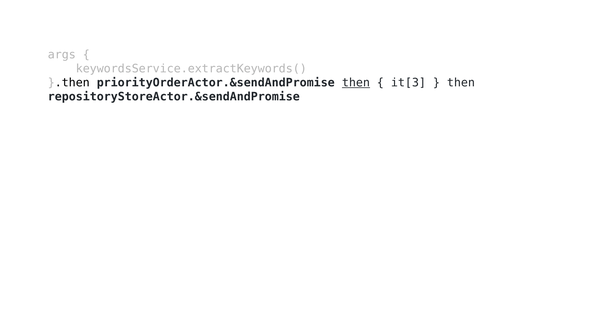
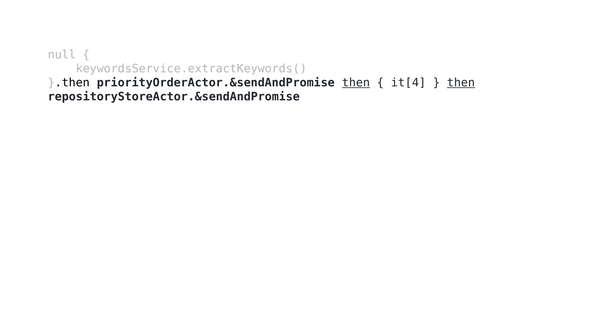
args: args -> null (62, 55)
it[3: it[3 -> it[4 (408, 83)
then underline: none -> present (461, 83)
